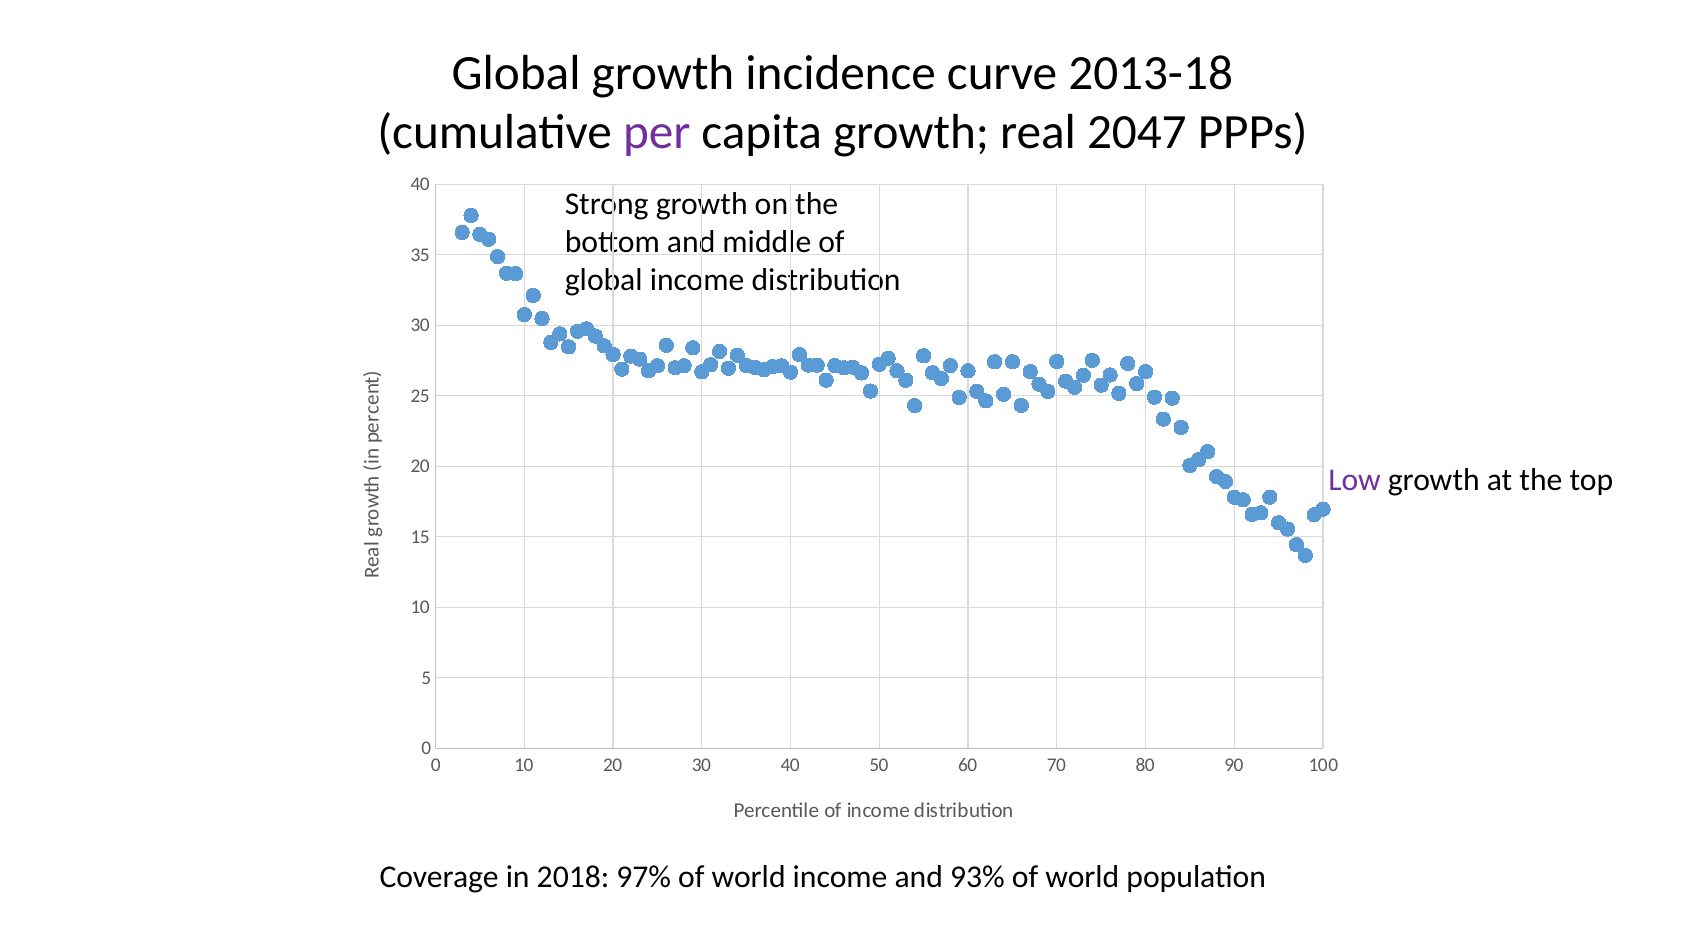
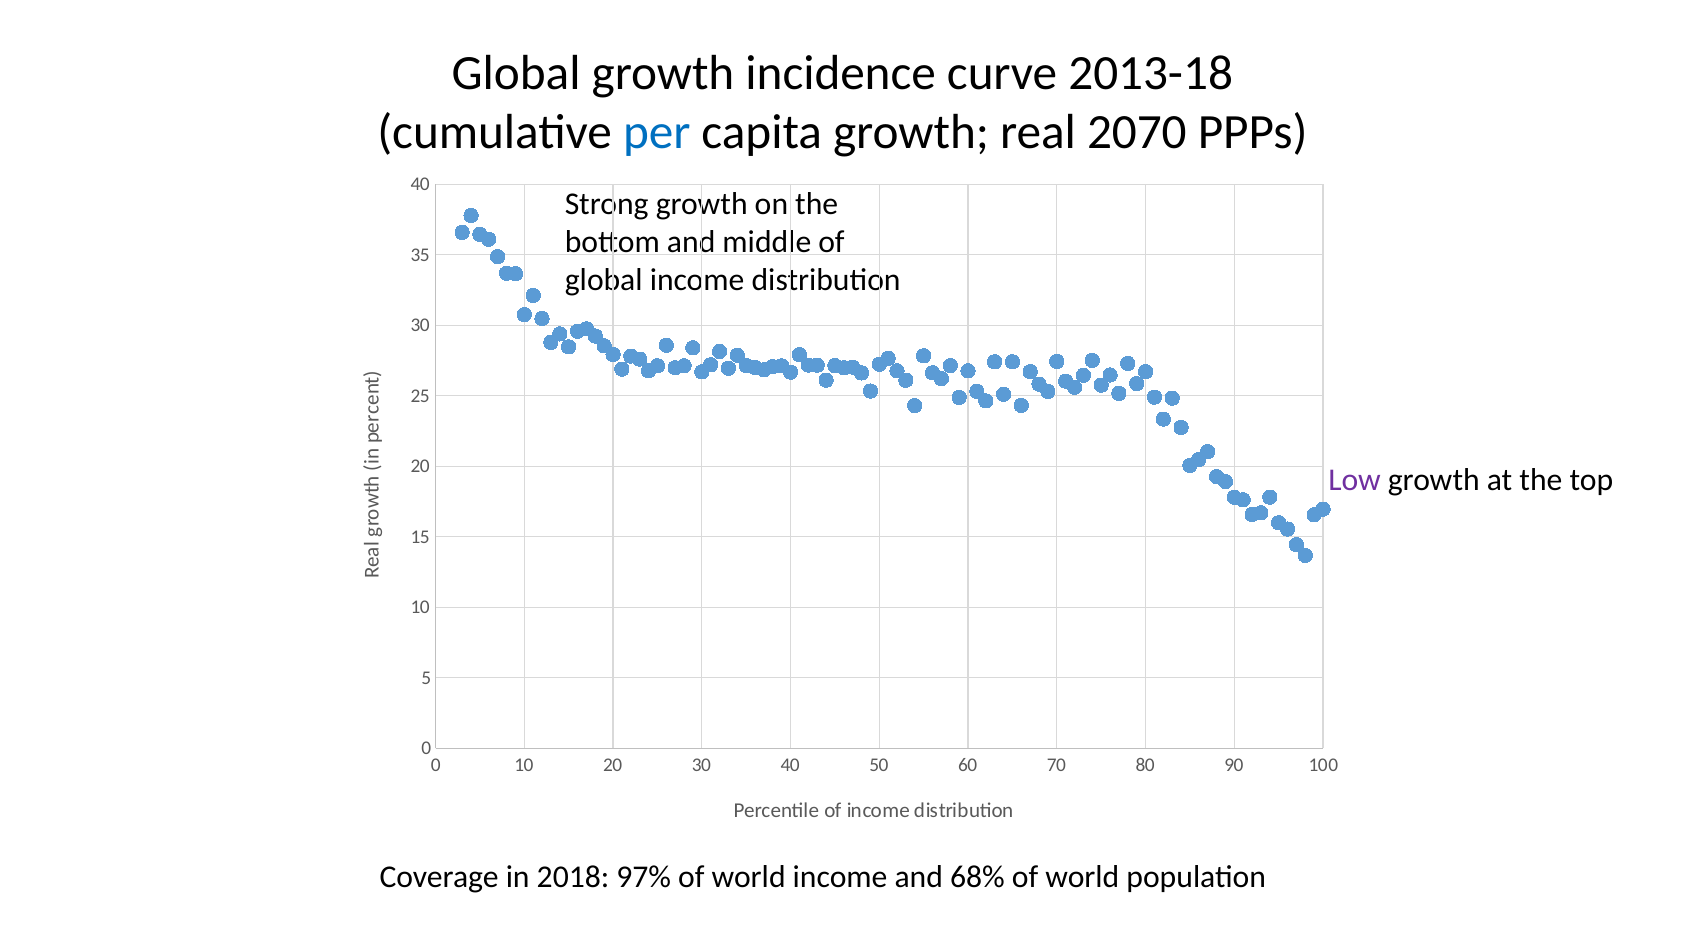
per colour: purple -> blue (657, 133)
2047: 2047 -> 2070 (1137, 133)
93%: 93% -> 68% (977, 877)
